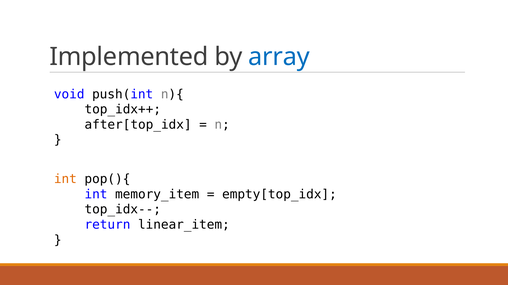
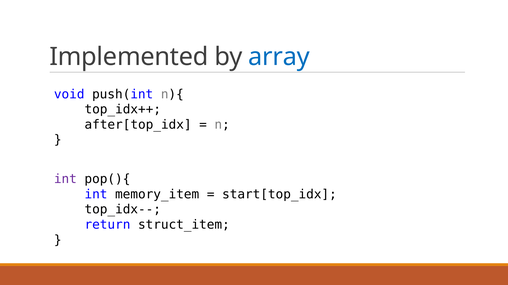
int colour: orange -> purple (65, 179)
empty[top_idx: empty[top_idx -> start[top_idx (279, 195)
linear_item: linear_item -> struct_item (184, 225)
